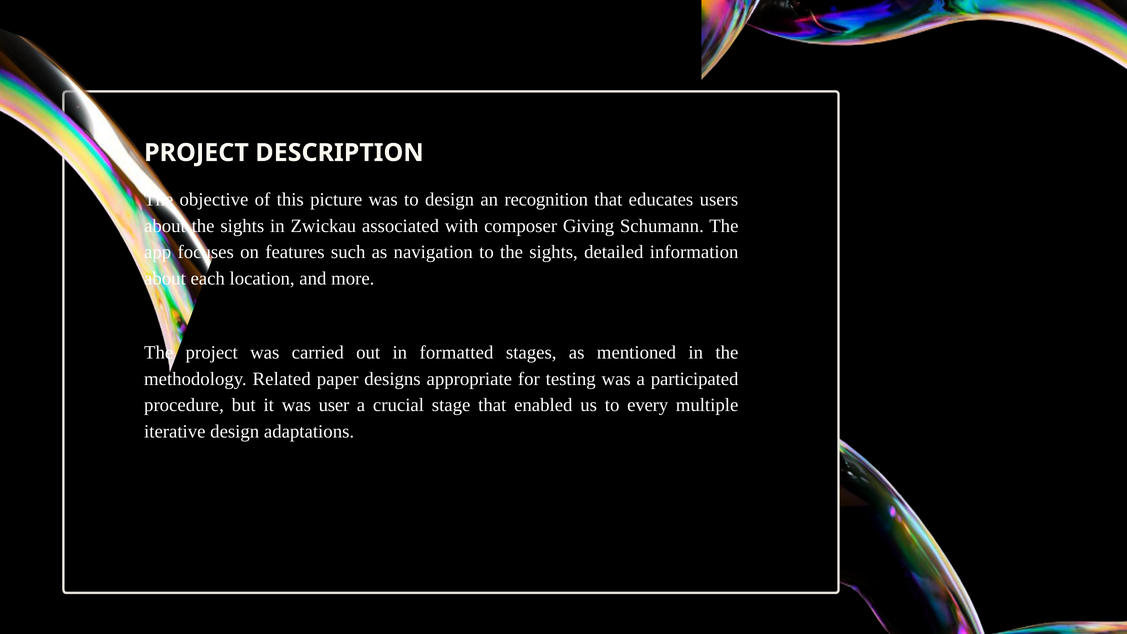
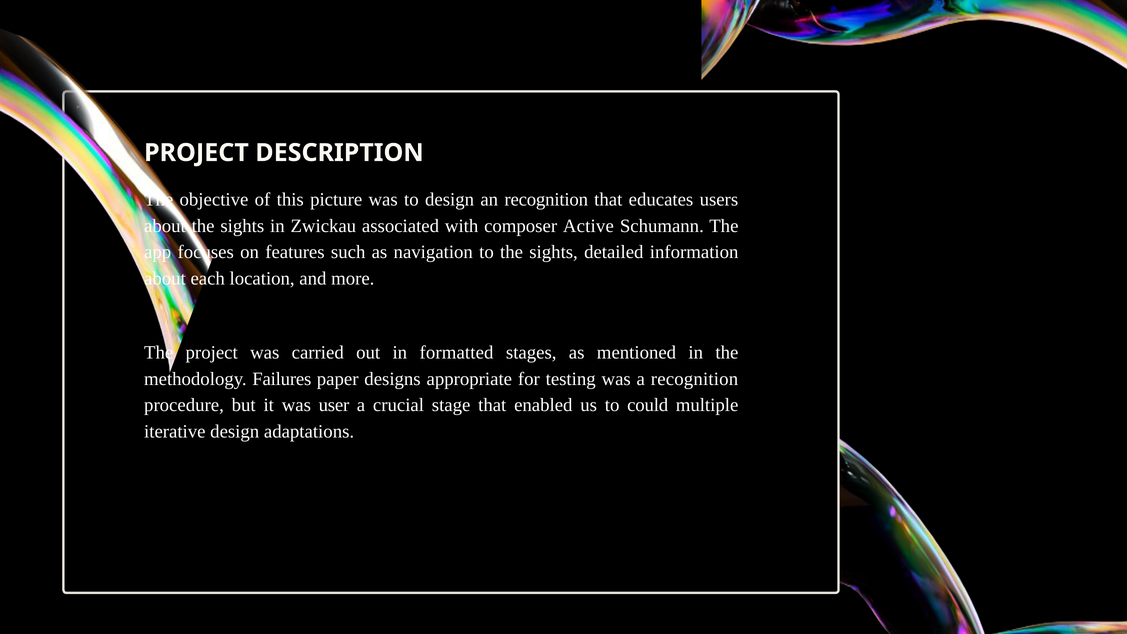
Giving: Giving -> Active (588, 226)
Related: Related -> Failures (282, 379)
a participated: participated -> recognition (694, 379)
every: every -> could (648, 405)
